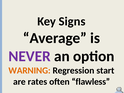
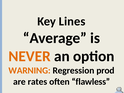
Signs: Signs -> Lines (72, 21)
NEVER colour: purple -> orange (30, 56)
start: start -> prod (105, 70)
